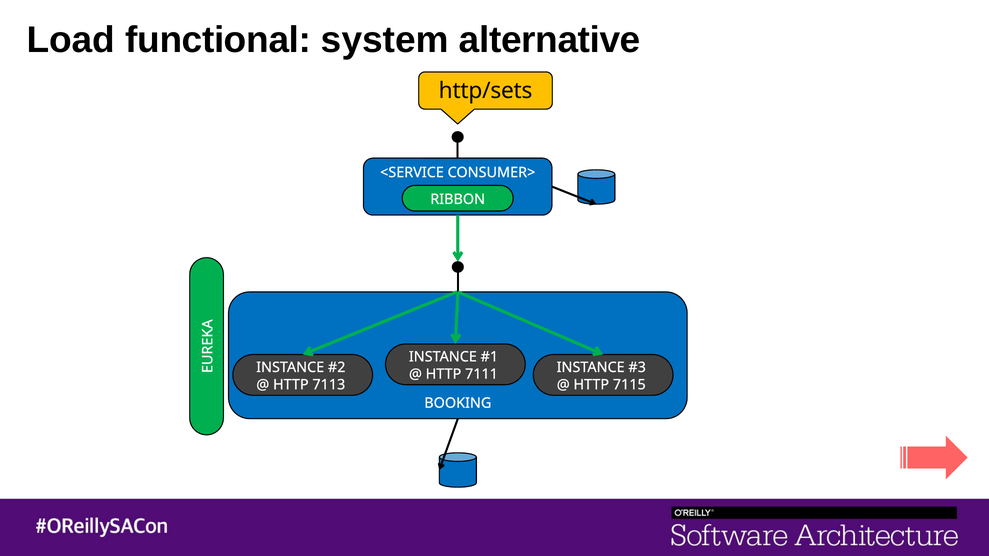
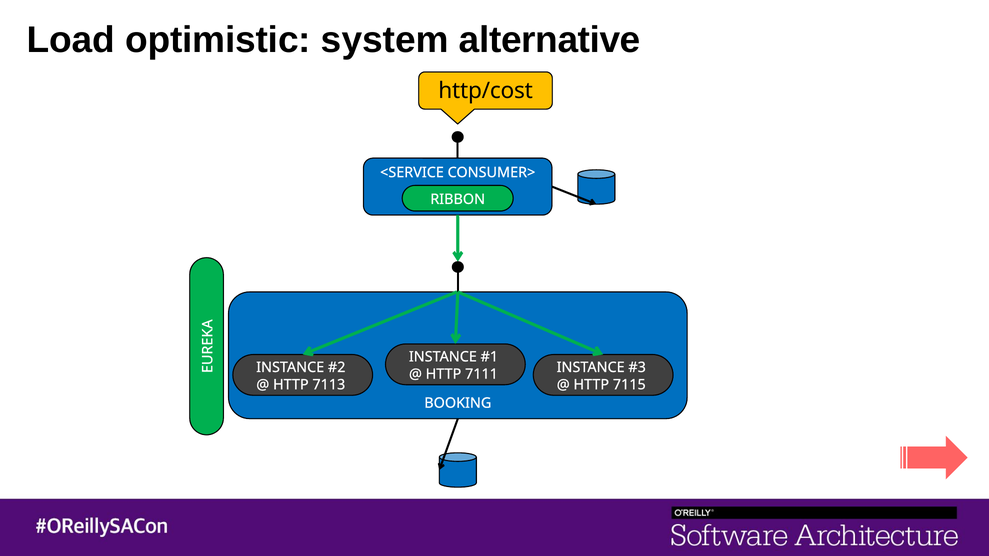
functional: functional -> optimistic (218, 40)
http/sets: http/sets -> http/cost (486, 91)
